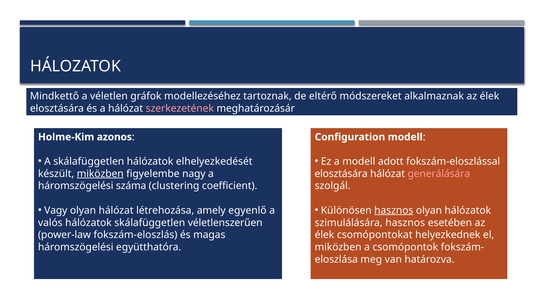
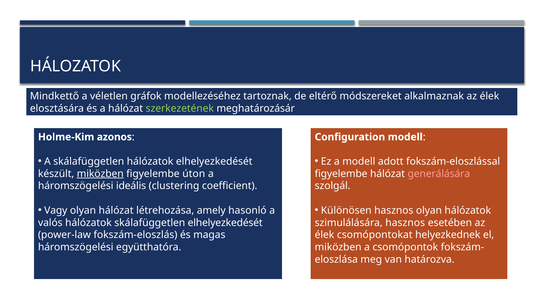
szerkezetének colour: pink -> light green (180, 108)
nagy: nagy -> úton (194, 174)
elosztására: elosztására -> figyelembe (341, 174)
száma: száma -> ideális (131, 186)
egyenlő: egyenlő -> hasonló (247, 210)
hasznos underline: present -> none (394, 210)
skálafüggetlen véletlenszerűen: véletlenszerűen -> elhelyezkedését (225, 223)
